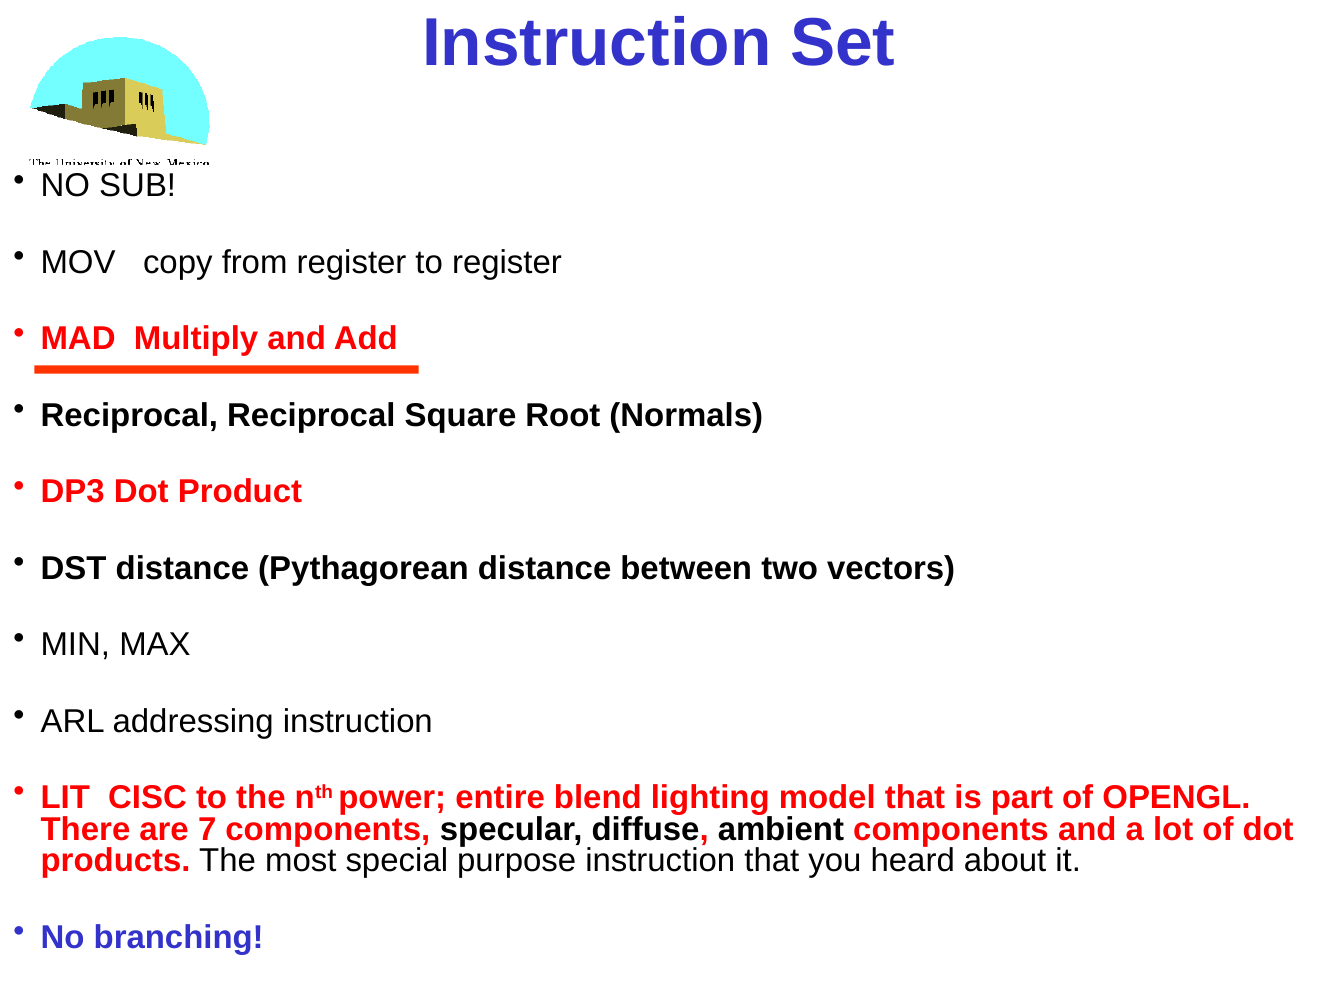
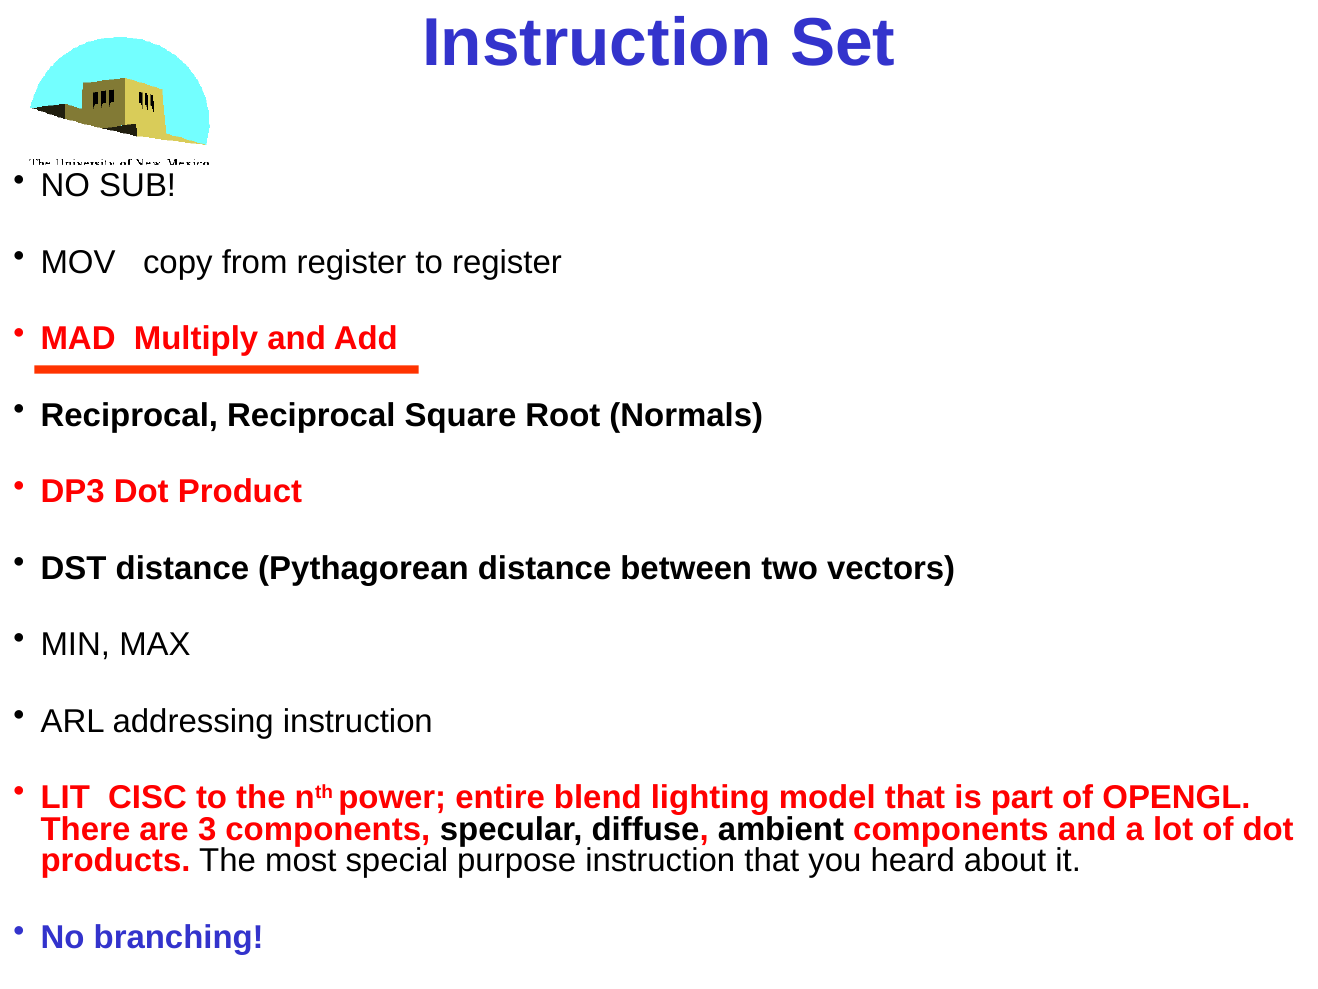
7: 7 -> 3 (207, 829)
